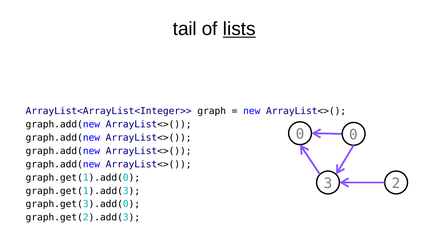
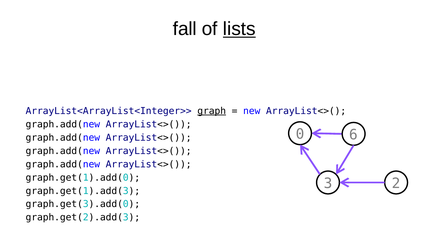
tail: tail -> fall (185, 29)
graph underline: none -> present (212, 111)
0 0: 0 -> 6 (354, 135)
